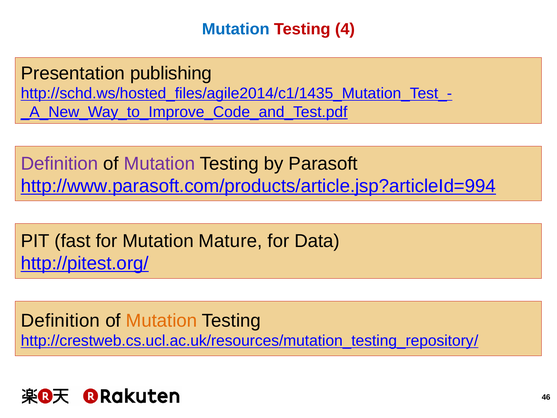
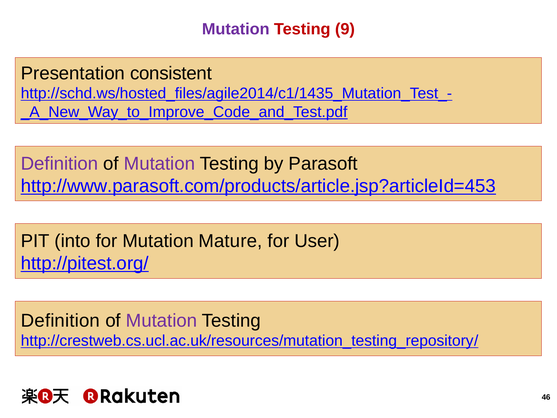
Mutation colour: blue -> purple (236, 29)
4: 4 -> 9 (345, 29)
publishing: publishing -> consistent (171, 73)
http://www.parasoft.com/products/article.jsp?articleId=994: http://www.parasoft.com/products/article.jsp?articleId=994 -> http://www.parasoft.com/products/article.jsp?articleId=453 (258, 186)
fast: fast -> into (73, 241)
Data: Data -> User (317, 241)
Mutation colour: orange -> purple (162, 320)
